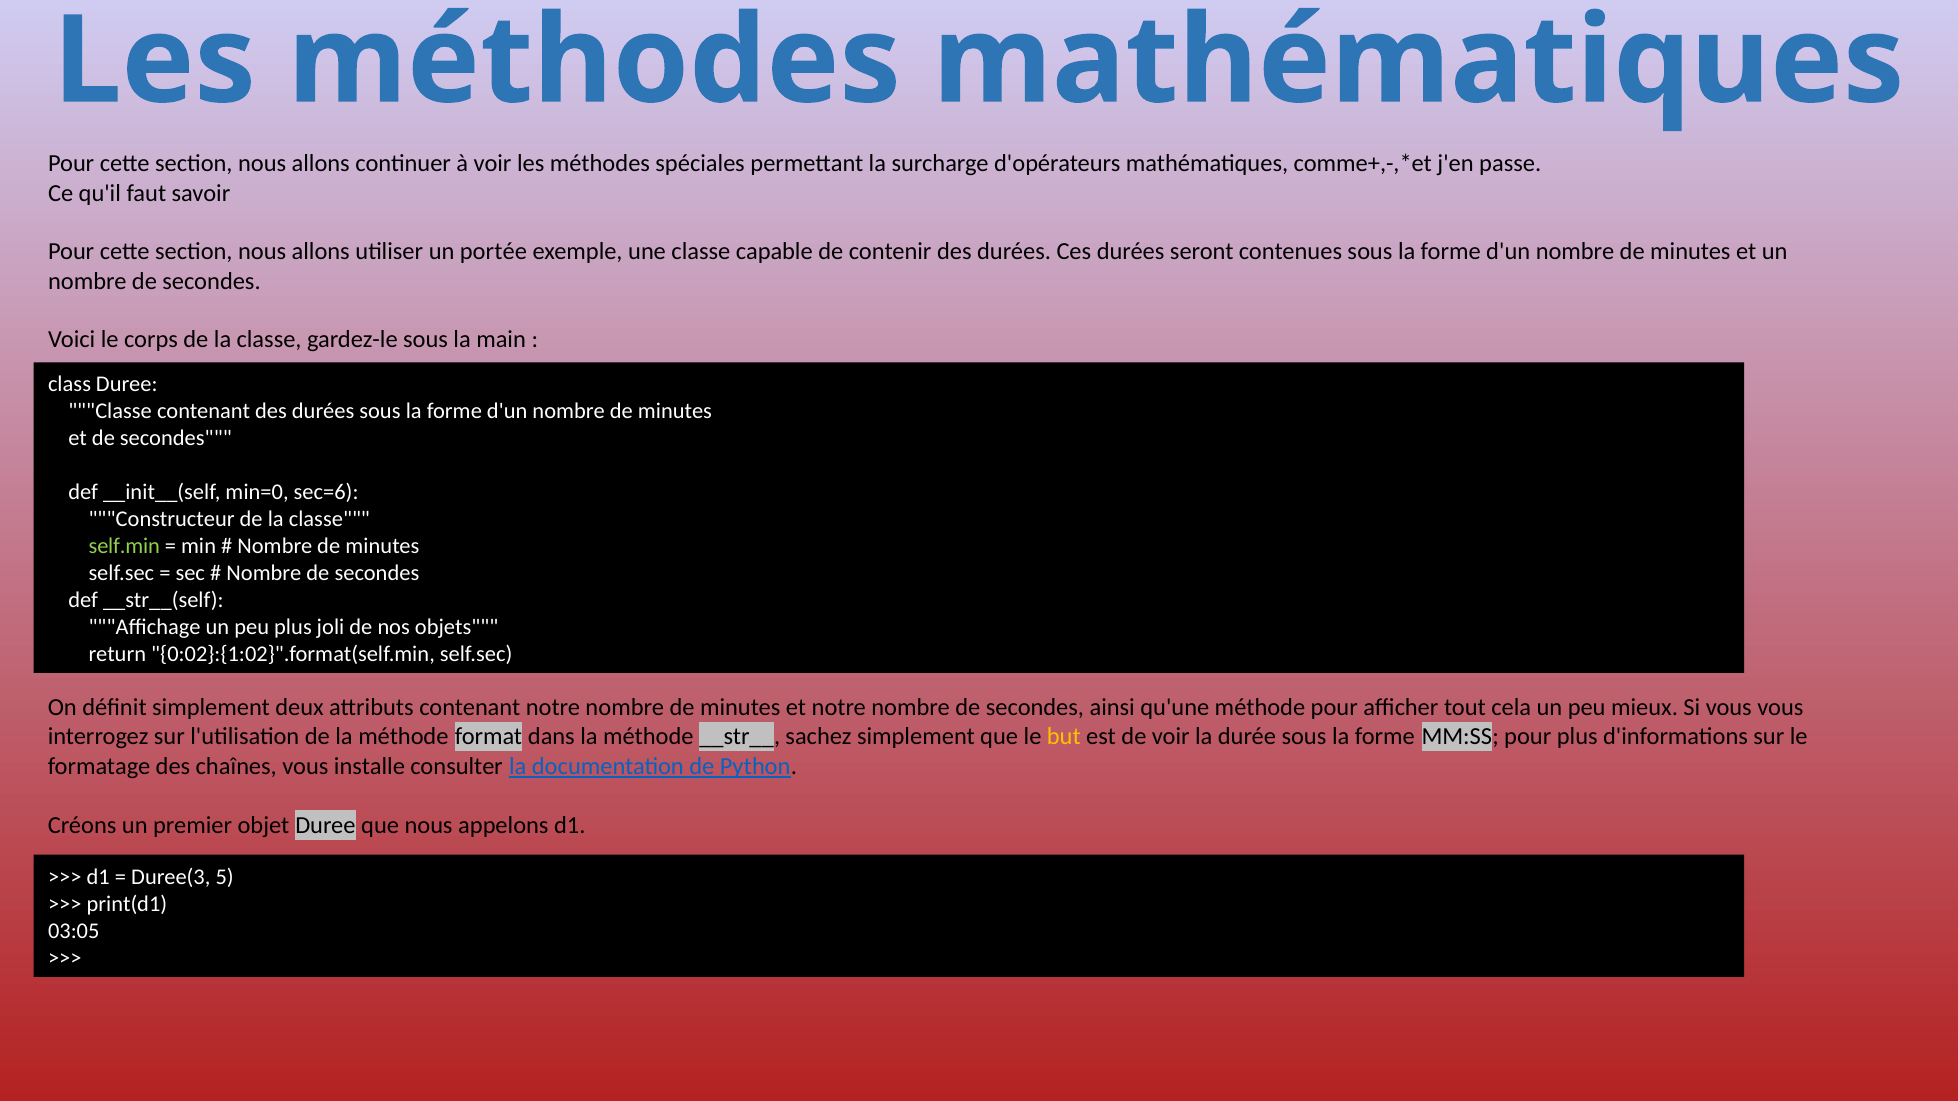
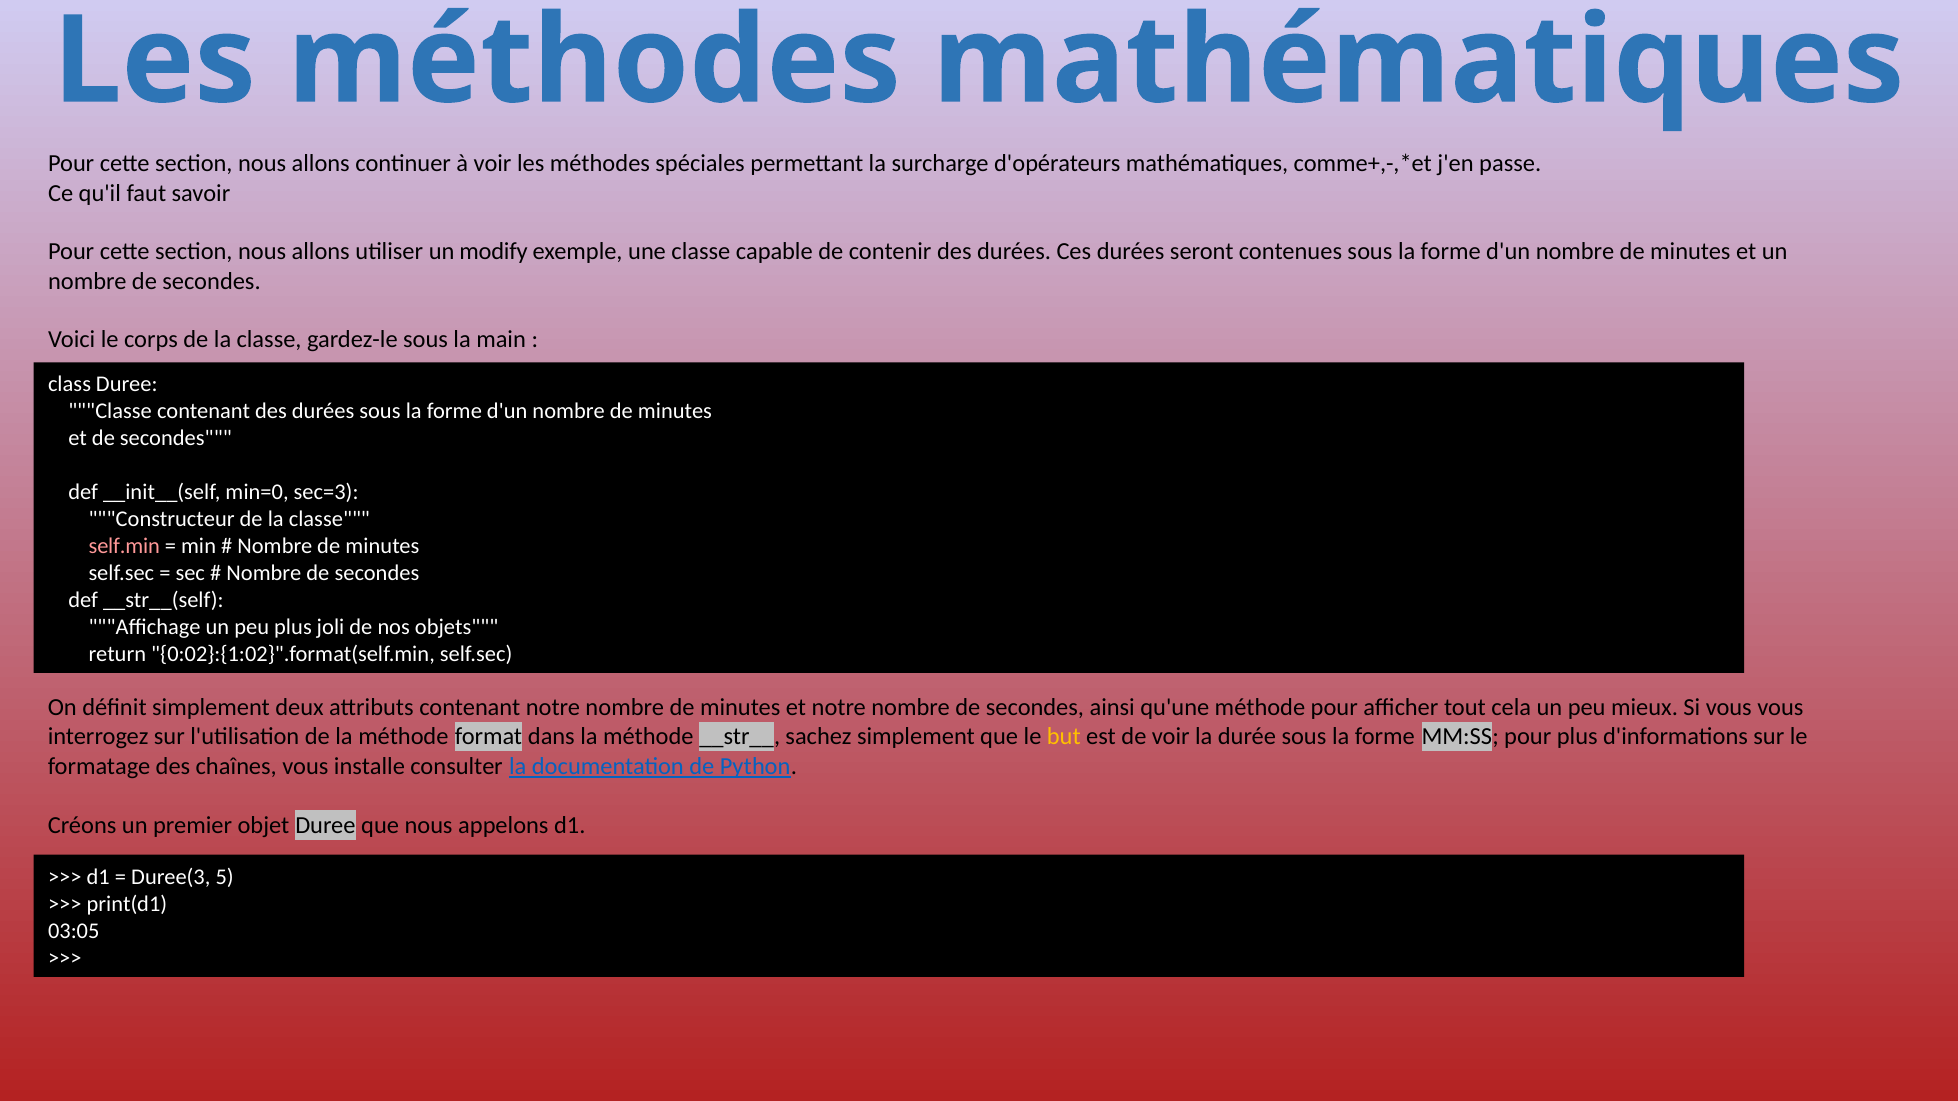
portée: portée -> modify (494, 252)
sec=6: sec=6 -> sec=3 (326, 492)
self.min colour: light green -> pink (124, 546)
